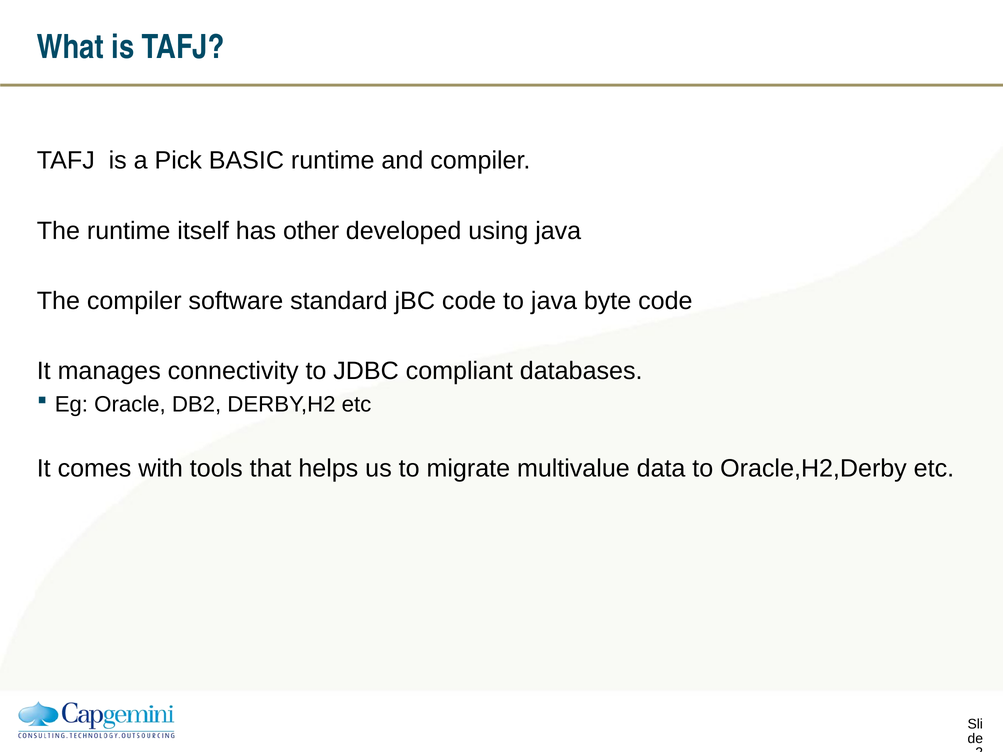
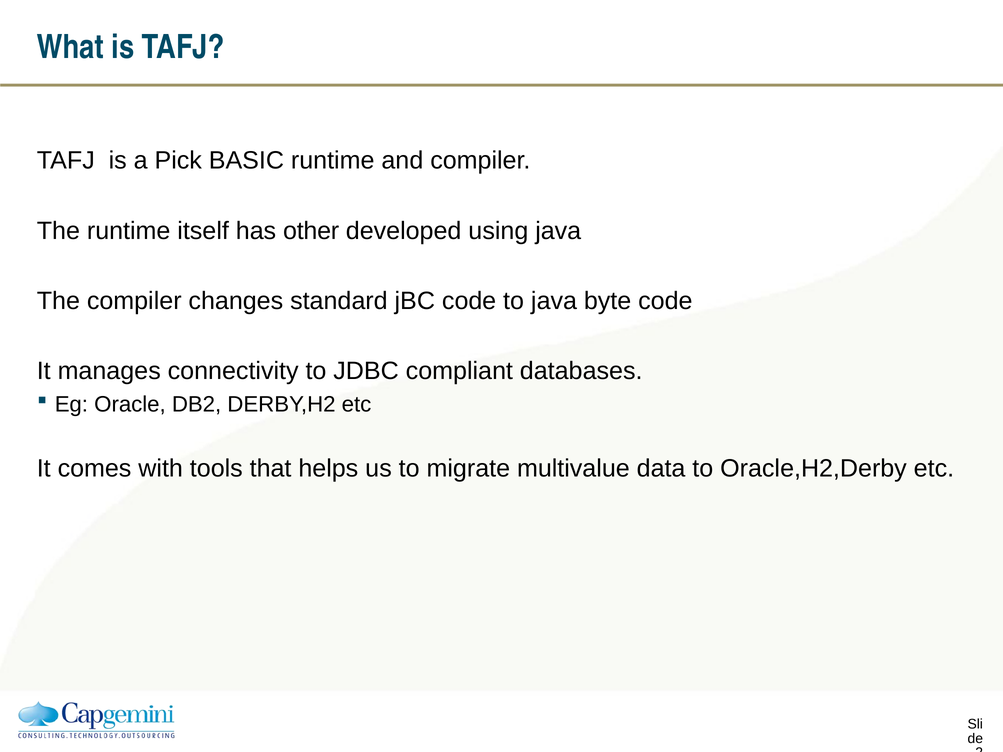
software: software -> changes (236, 301)
